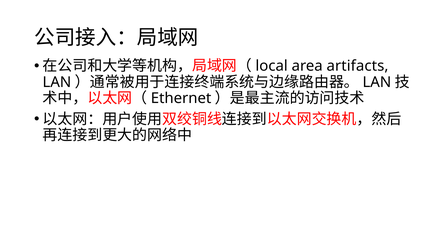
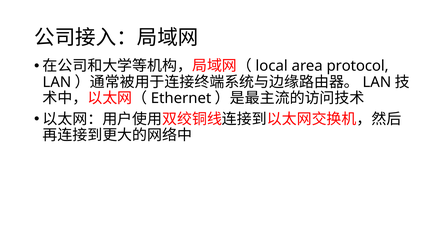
artifacts: artifacts -> protocol (358, 66)
